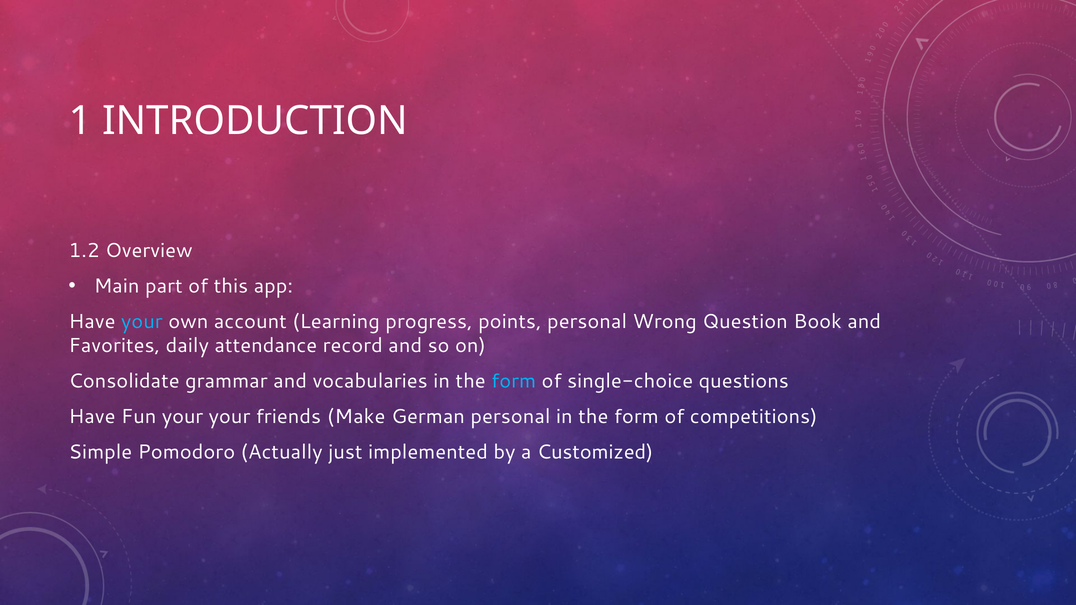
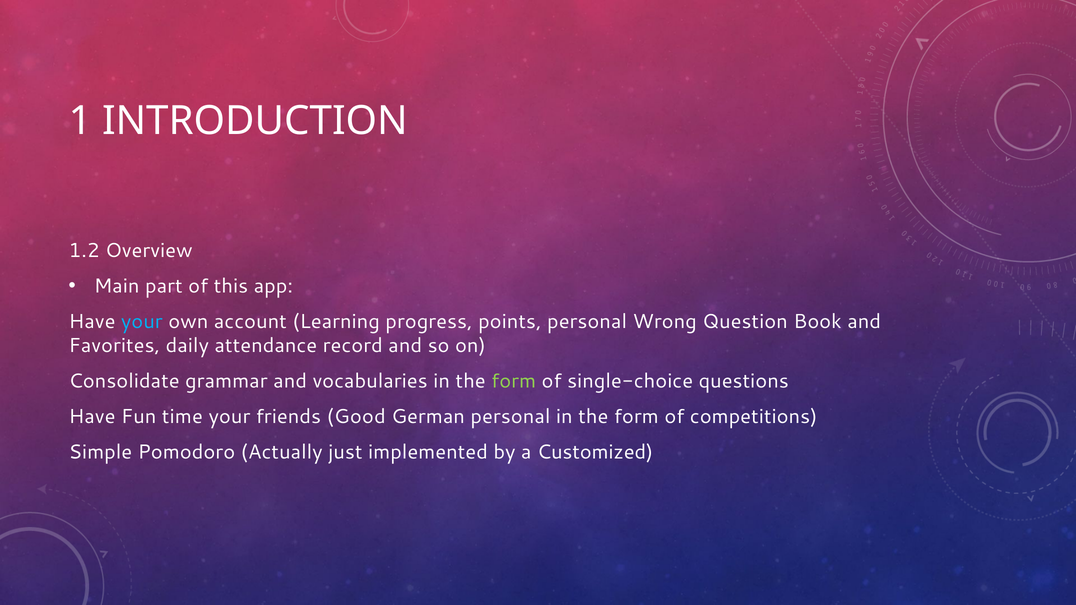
form colour: light blue -> light green (514, 381)
Fun your: your -> time (182, 417)
Make: Make -> Good (356, 417)
